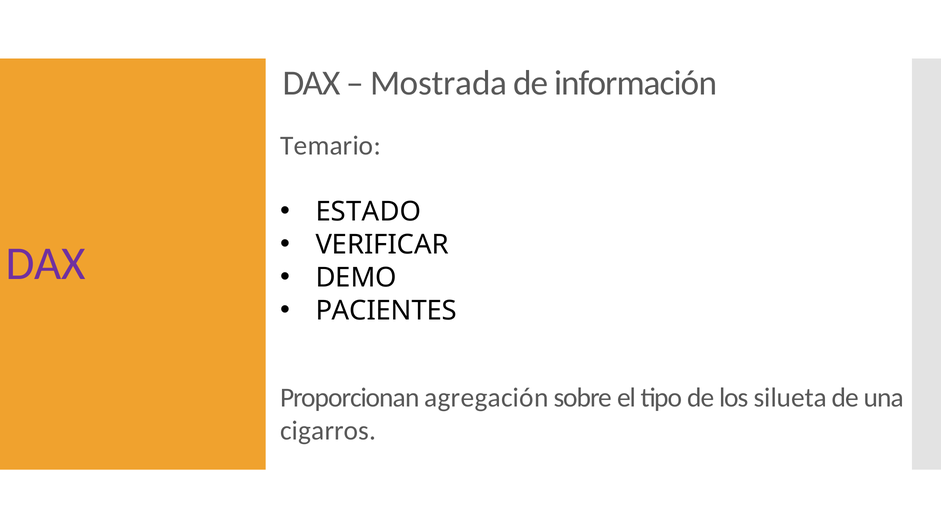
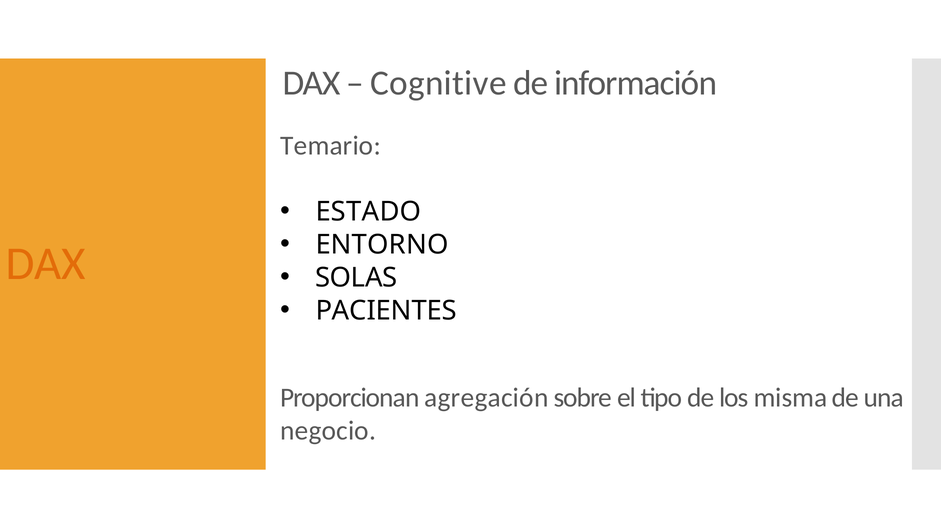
Mostrada: Mostrada -> Cognitive (438, 83)
VERIFICAR: VERIFICAR -> ENTORNO (382, 245)
DAX colour: purple -> orange (46, 264)
DEMO: DEMO -> SOLAS (356, 278)
silueta: silueta -> misma (790, 398)
cigarros: cigarros -> negocio (328, 431)
